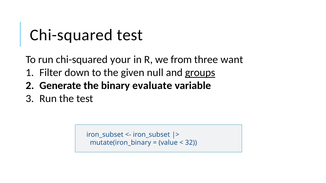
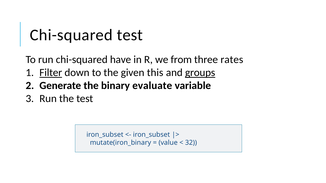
your: your -> have (121, 60)
want: want -> rates (232, 60)
Filter underline: none -> present (51, 73)
null: null -> this (155, 73)
